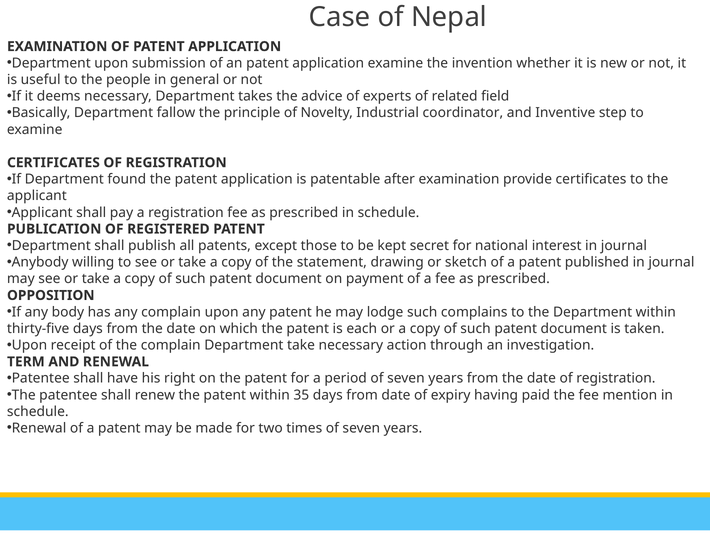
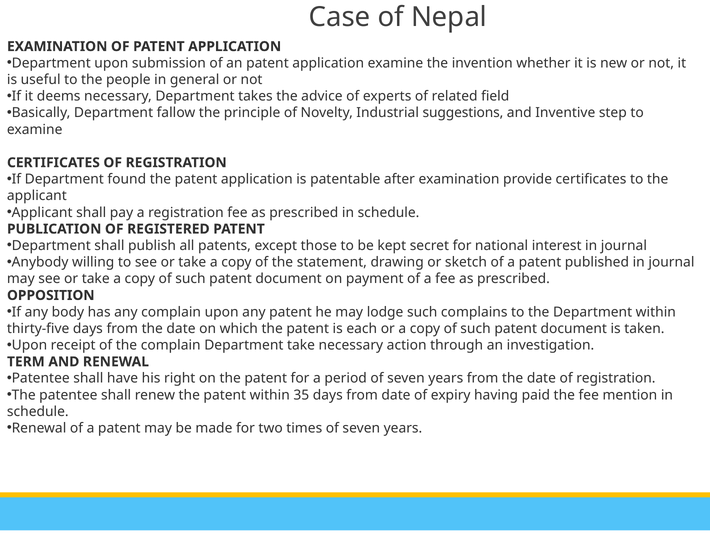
coordinator: coordinator -> suggestions (463, 113)
